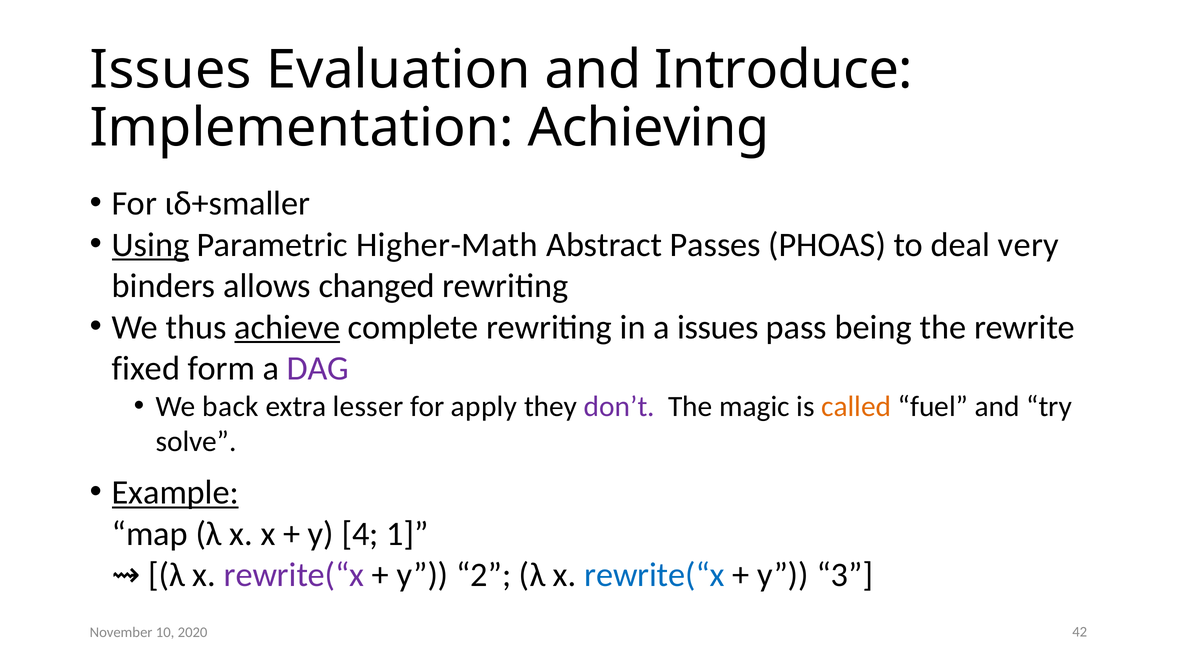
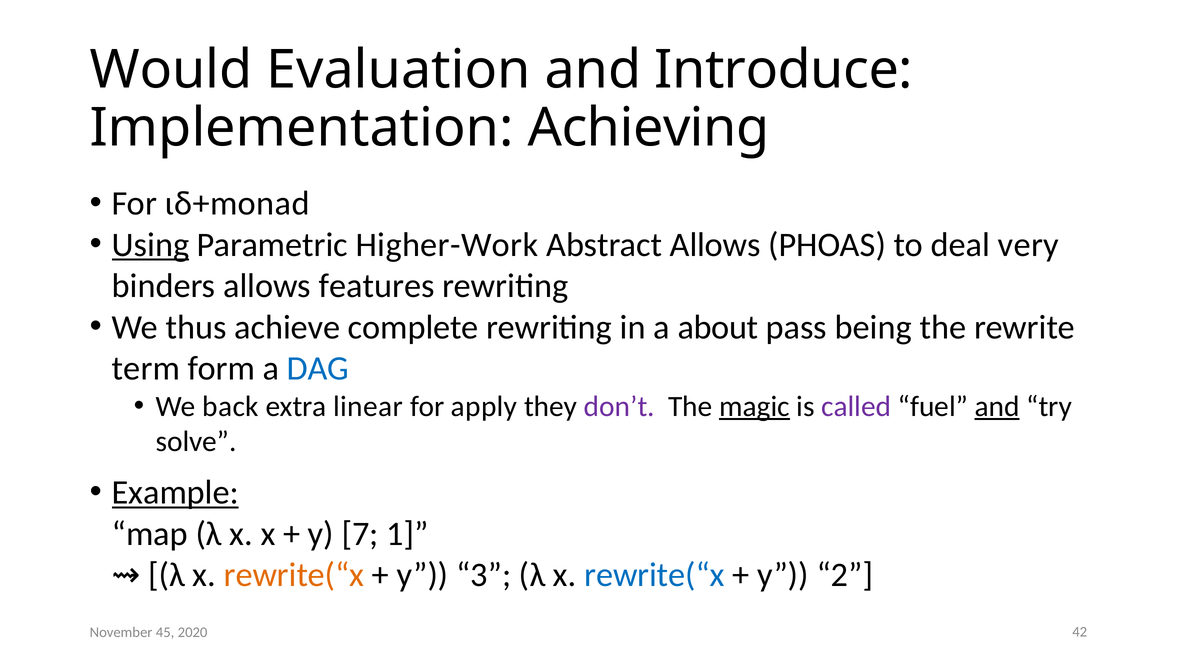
Issues: Issues -> Would (171, 70)
ιδ+smaller: ιδ+smaller -> ιδ+monad (237, 204)
Higher-Math: Higher-Math -> Higher-Work (447, 245)
Abstract Passes: Passes -> Allows (715, 245)
changed: changed -> features (377, 286)
achieve underline: present -> none (287, 327)
a issues: issues -> about (718, 327)
fixed: fixed -> term (146, 369)
DAG colour: purple -> blue (318, 369)
lesser: lesser -> linear (368, 406)
magic underline: none -> present (754, 406)
called colour: orange -> purple (856, 406)
and underline: none -> present (997, 406)
4: 4 -> 7 (360, 534)
rewrite(“x colour: purple -> orange (294, 575)
2: 2 -> 3 (484, 575)
3: 3 -> 2 (845, 575)
10: 10 -> 45 (165, 632)
